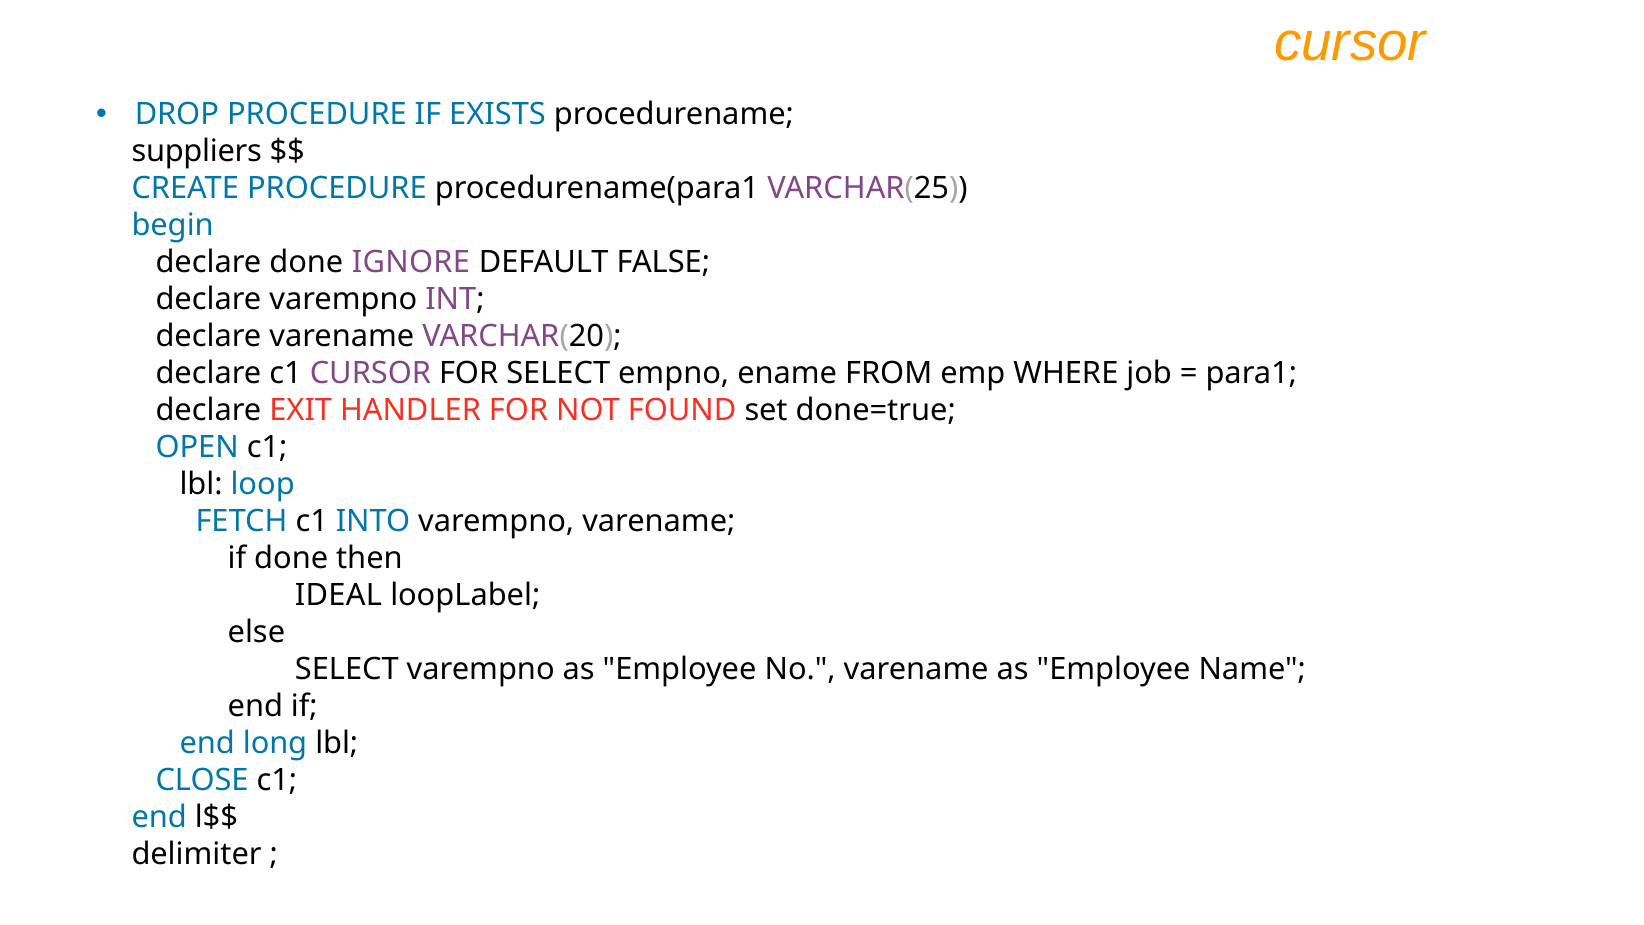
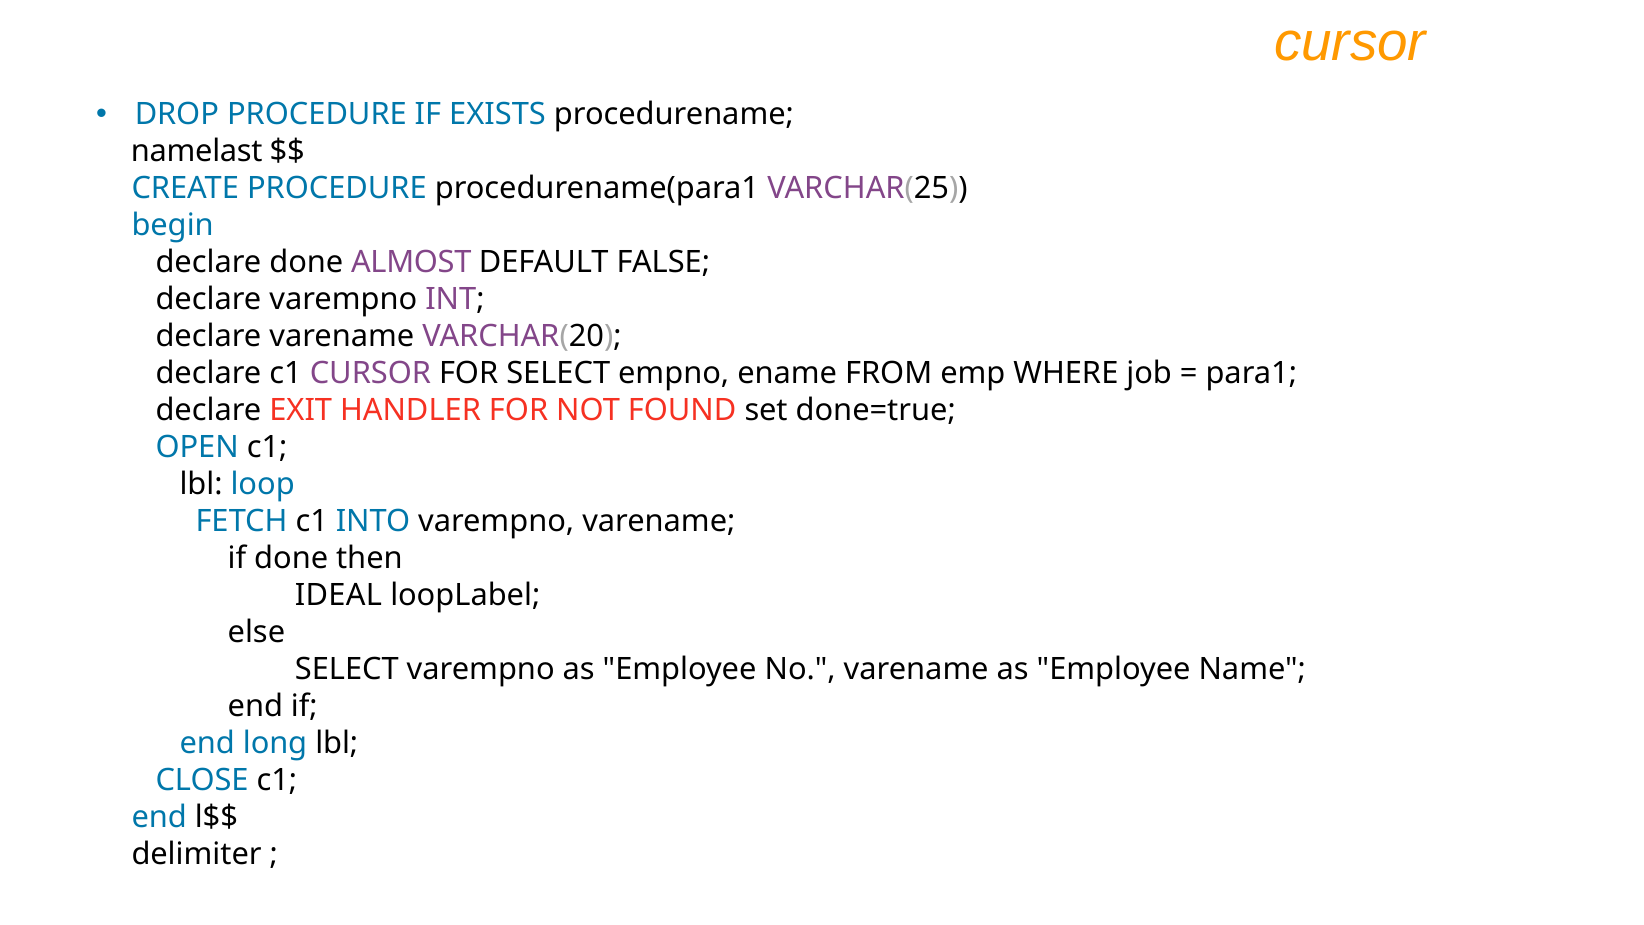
suppliers: suppliers -> namelast (197, 152)
IGNORE: IGNORE -> ALMOST (411, 263)
